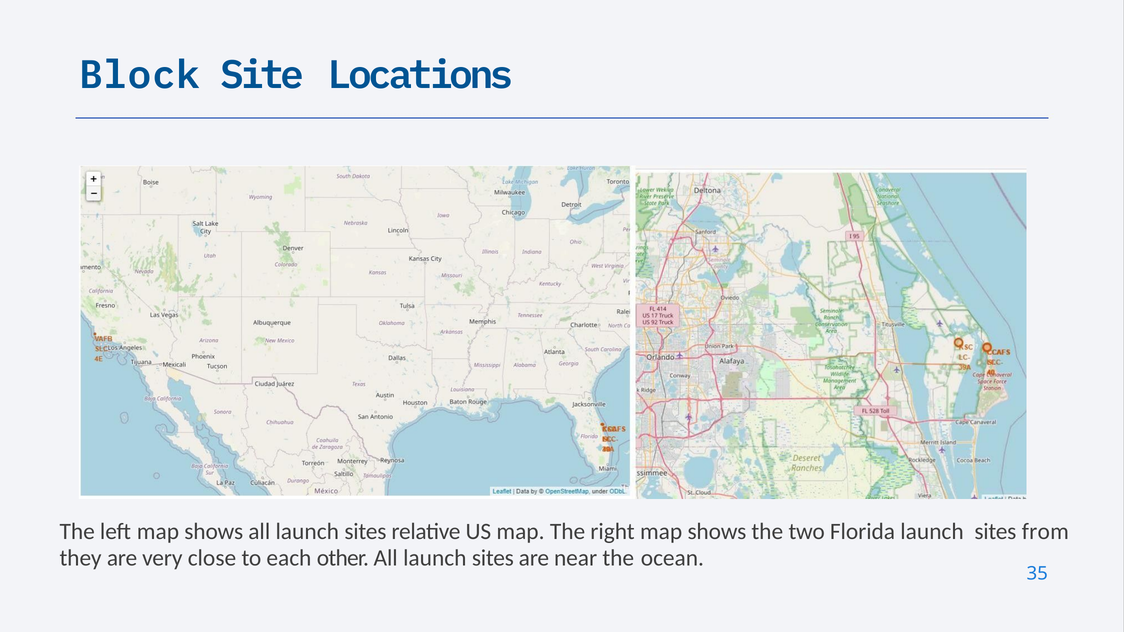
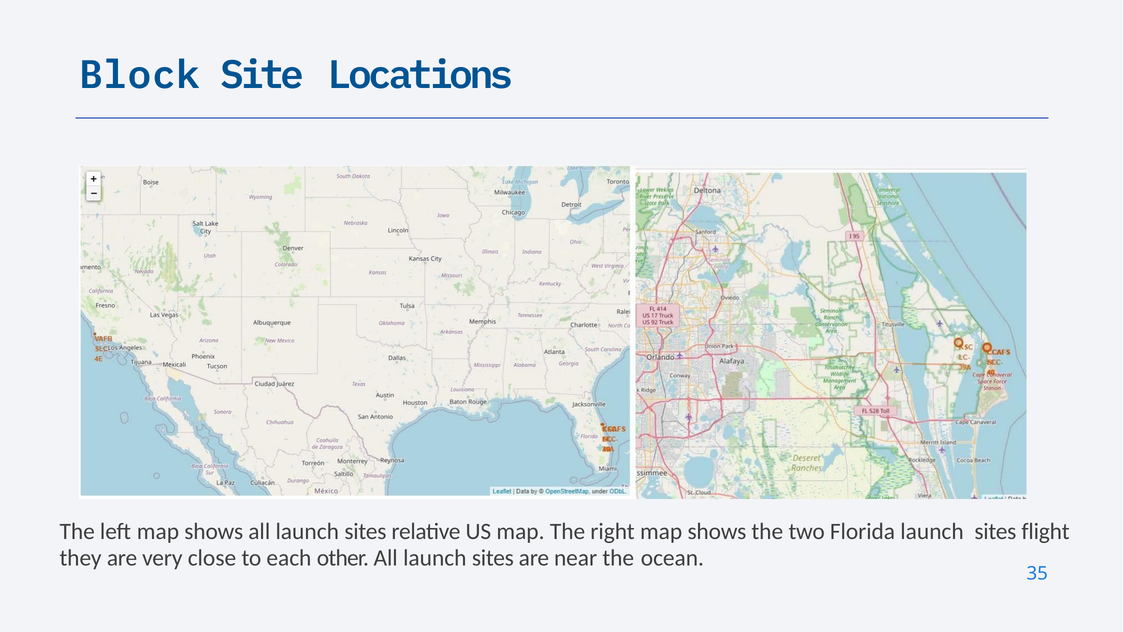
from: from -> flight (1046, 532)
